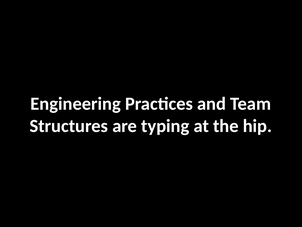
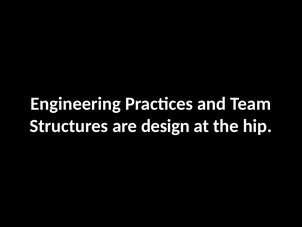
typing: typing -> design (165, 126)
